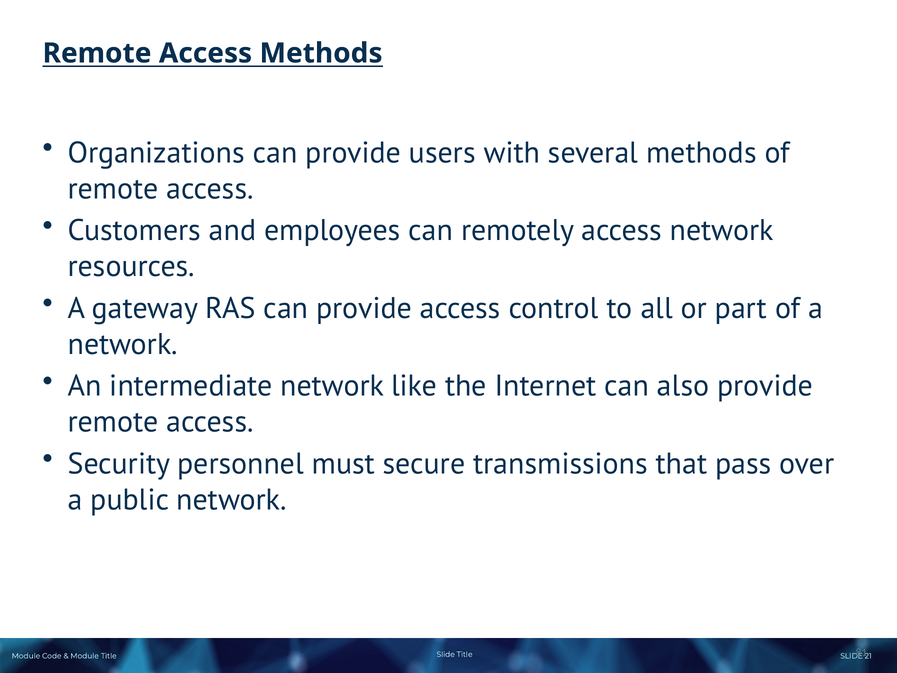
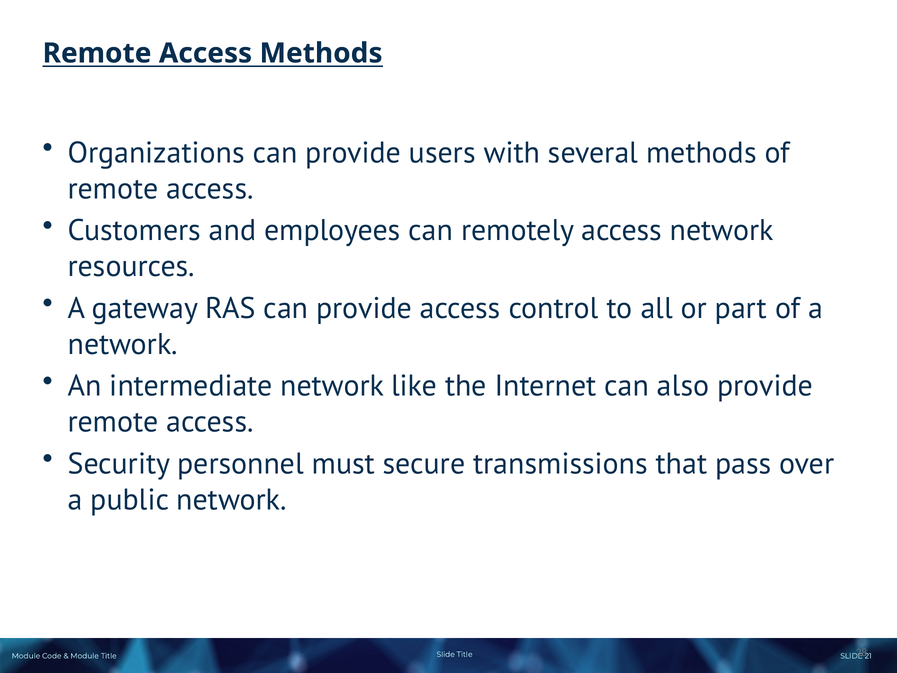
81: 81 -> 28 (861, 652)
